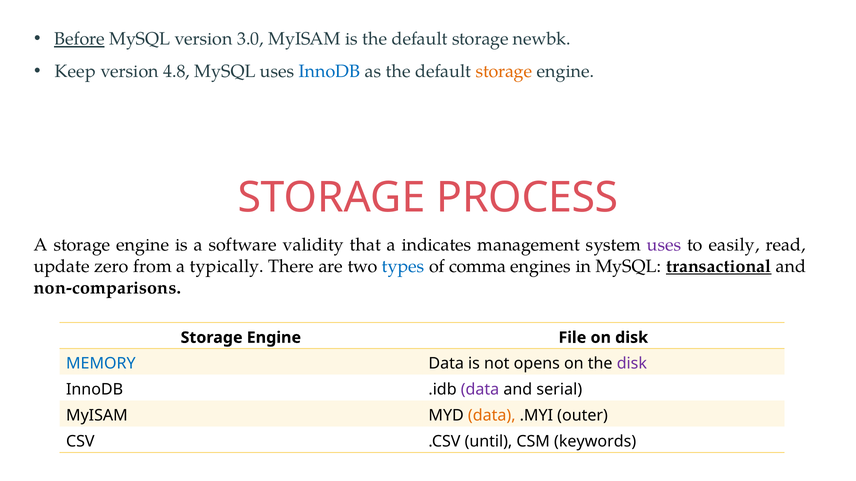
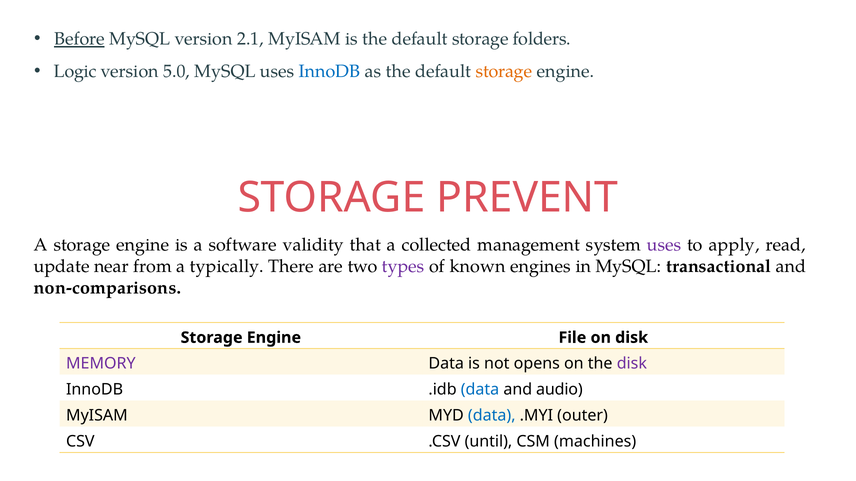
3.0: 3.0 -> 2.1 (250, 39)
newbk: newbk -> folders (542, 39)
Keep: Keep -> Logic (75, 71)
4.8: 4.8 -> 5.0 (177, 71)
PROCESS: PROCESS -> PREVENT (527, 198)
indicates: indicates -> collected (437, 245)
easily: easily -> apply (734, 245)
zero: zero -> near (111, 267)
types colour: blue -> purple (403, 267)
comma: comma -> known (478, 267)
transactional underline: present -> none (719, 267)
MEMORY colour: blue -> purple (101, 364)
data colour: purple -> blue (480, 390)
serial: serial -> audio (559, 390)
data colour: orange -> blue (492, 416)
keywords: keywords -> machines (595, 442)
